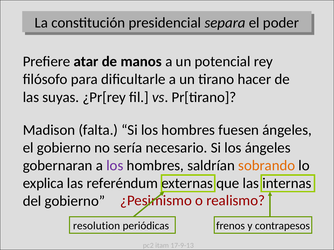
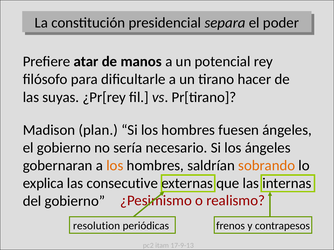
falta: falta -> plan (98, 130)
los colour: purple -> orange (115, 166)
referéndum: referéndum -> consecutive (122, 184)
